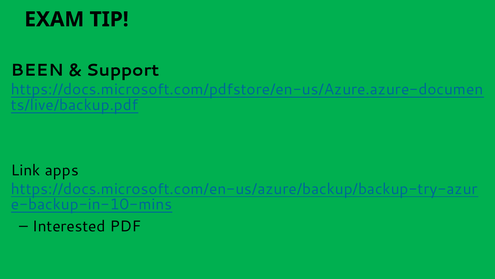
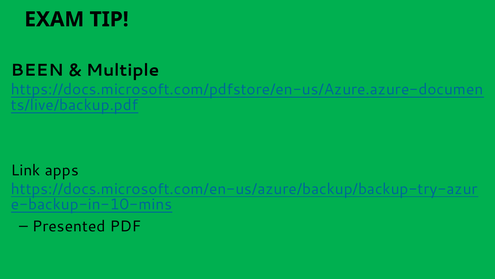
Support: Support -> Multiple (123, 70)
Interested: Interested -> Presented (69, 226)
